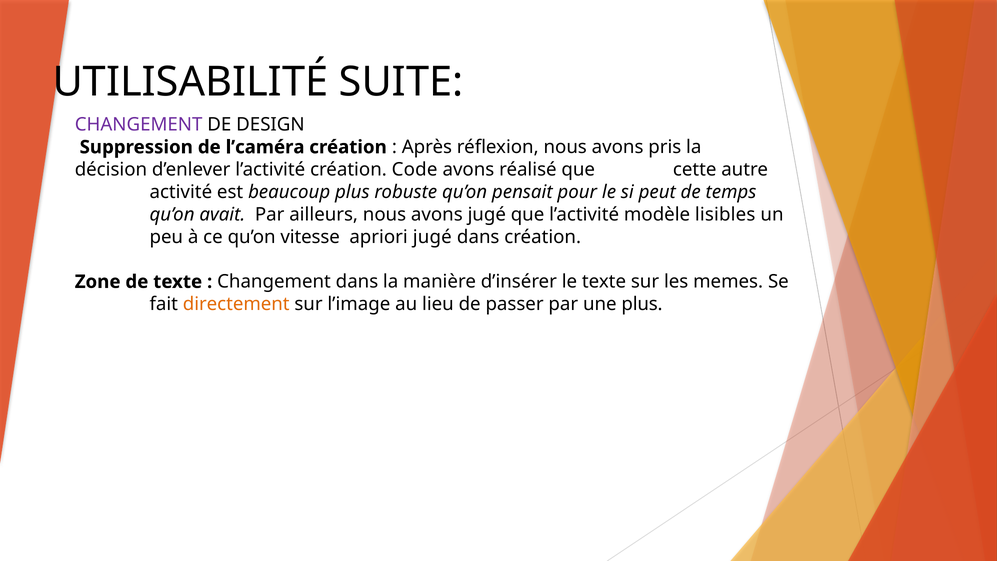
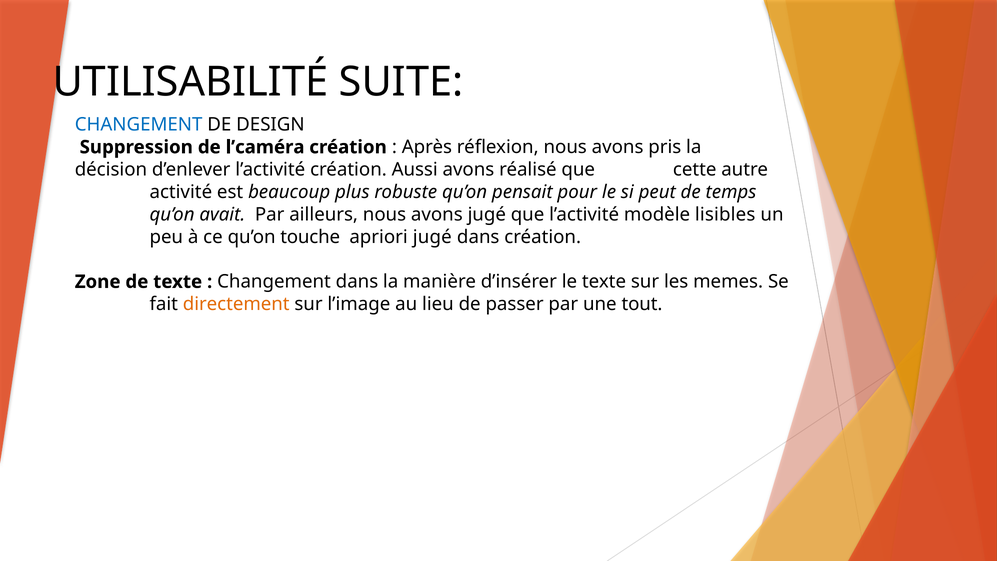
CHANGEMENT colour: purple -> blue (139, 125)
Code: Code -> Aussi (415, 170)
vitesse: vitesse -> touche (310, 237)
une plus: plus -> tout (642, 304)
